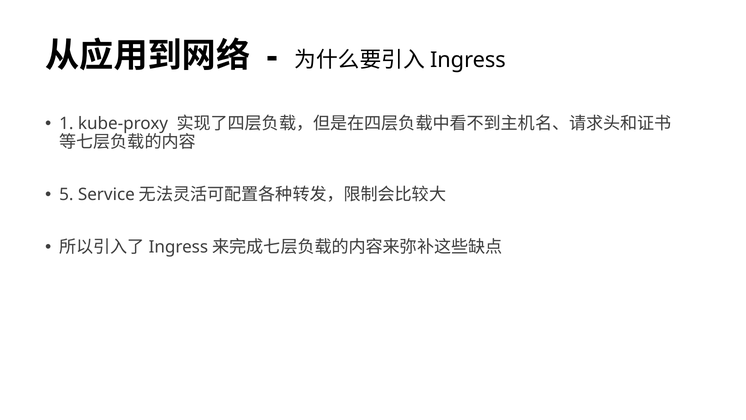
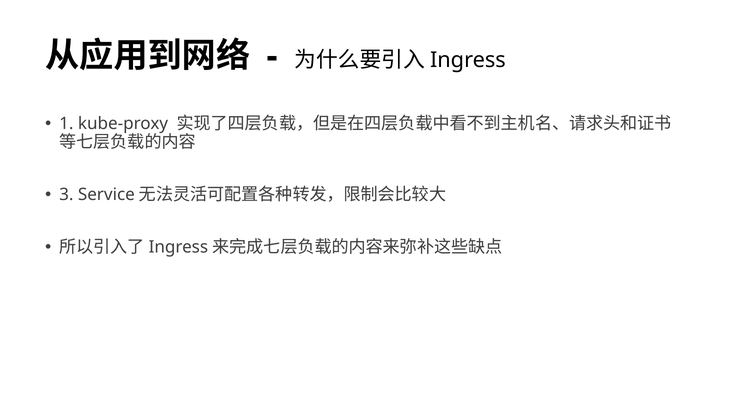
5: 5 -> 3 (66, 195)
